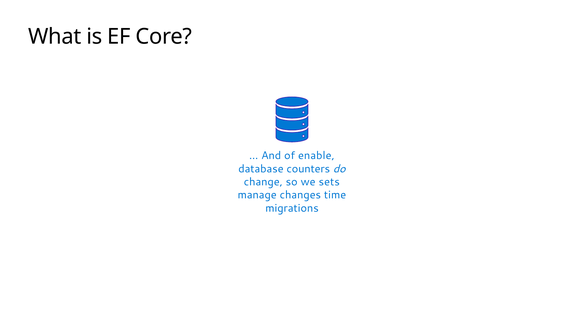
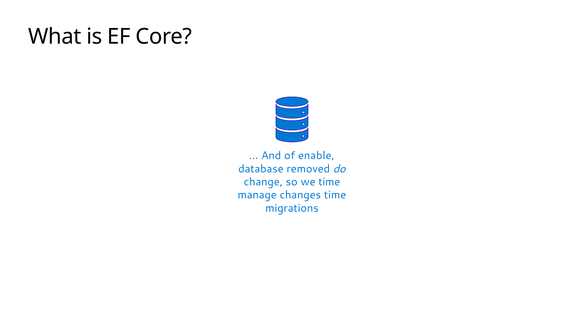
counters: counters -> removed (308, 168)
we sets: sets -> time (329, 182)
